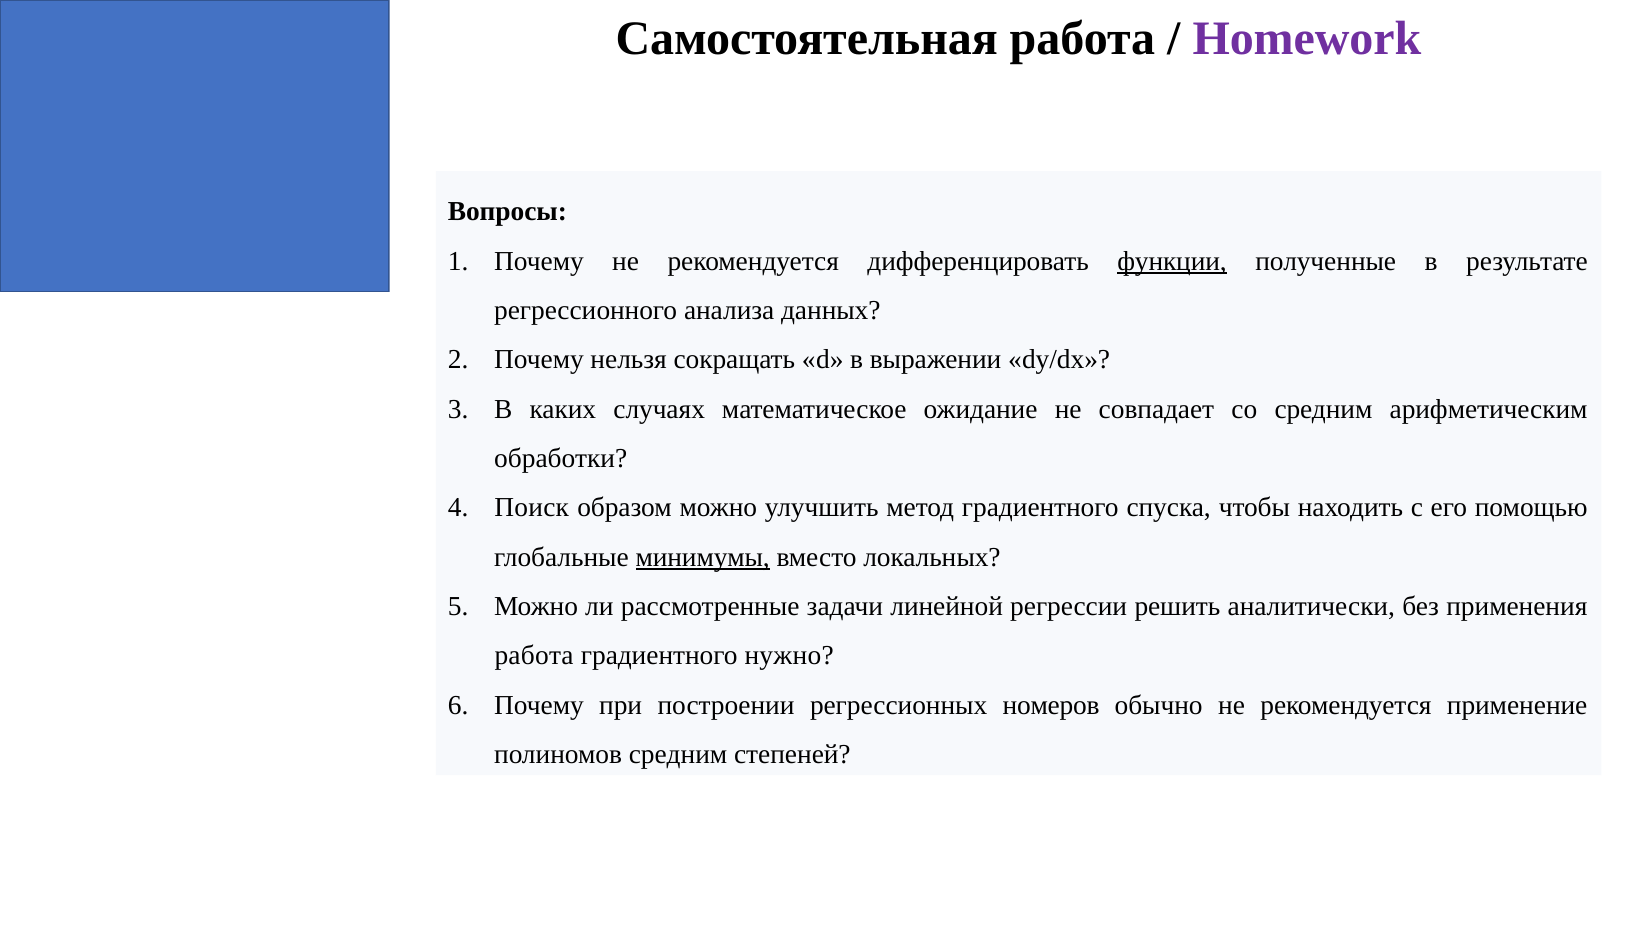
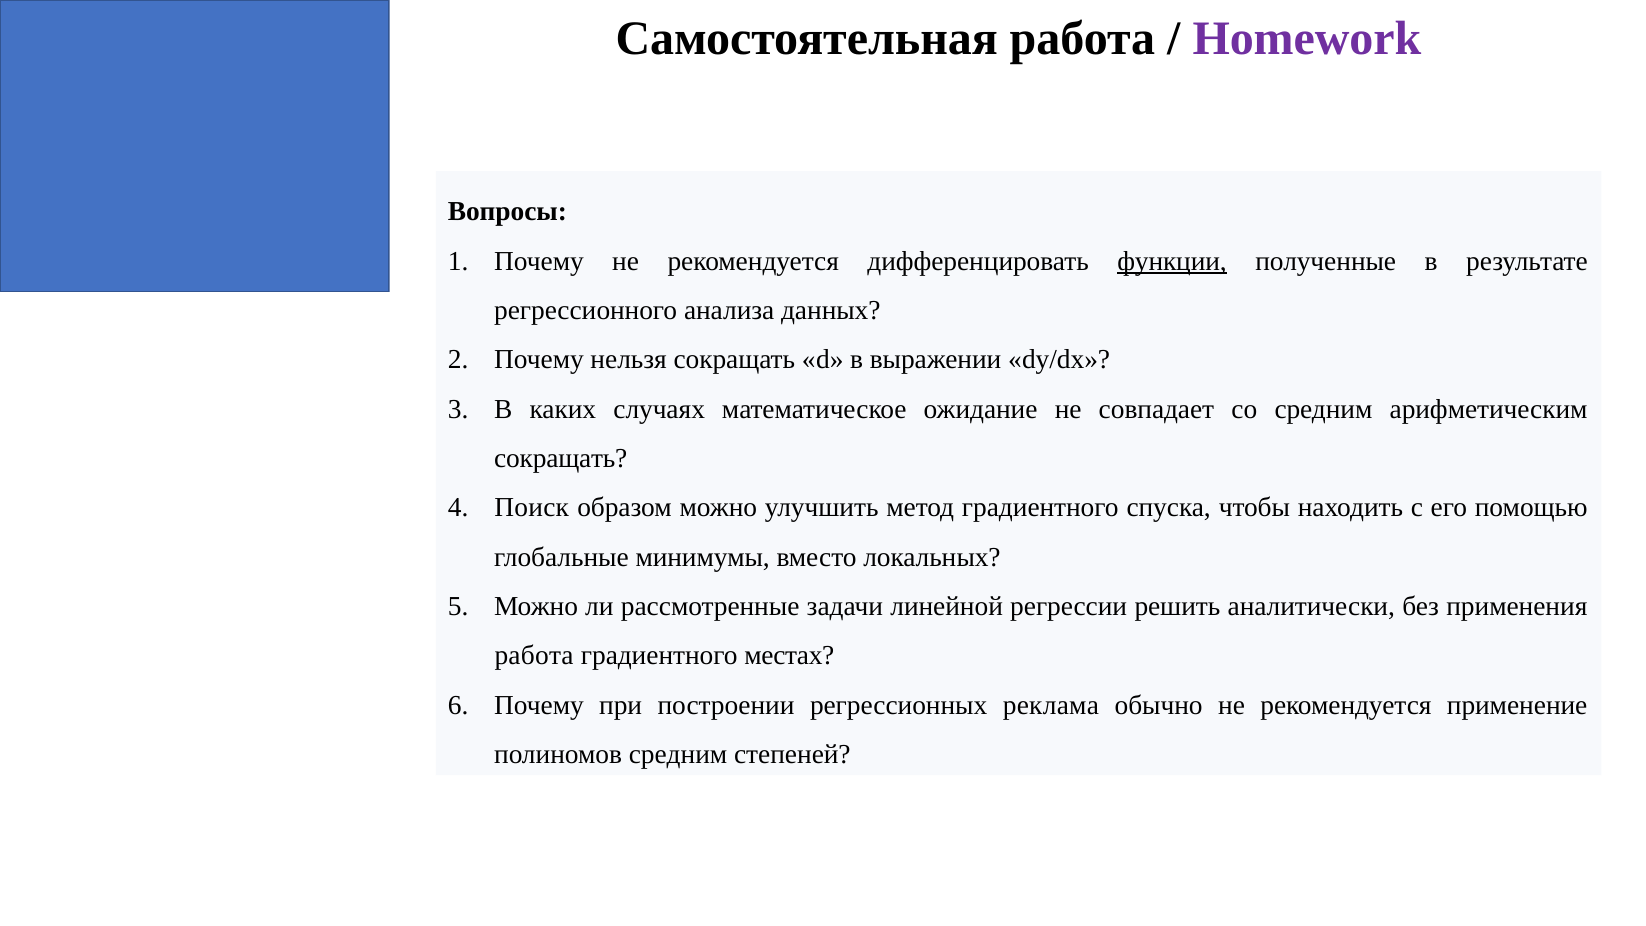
обработки: обработки -> сокращать (561, 459)
минимумы underline: present -> none (703, 557)
нужно: нужно -> местах (789, 656)
номеров: номеров -> реклама (1051, 705)
